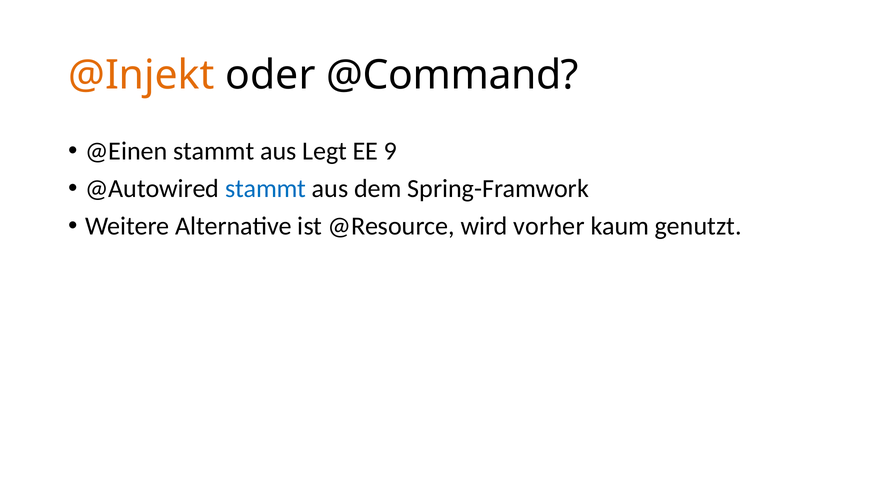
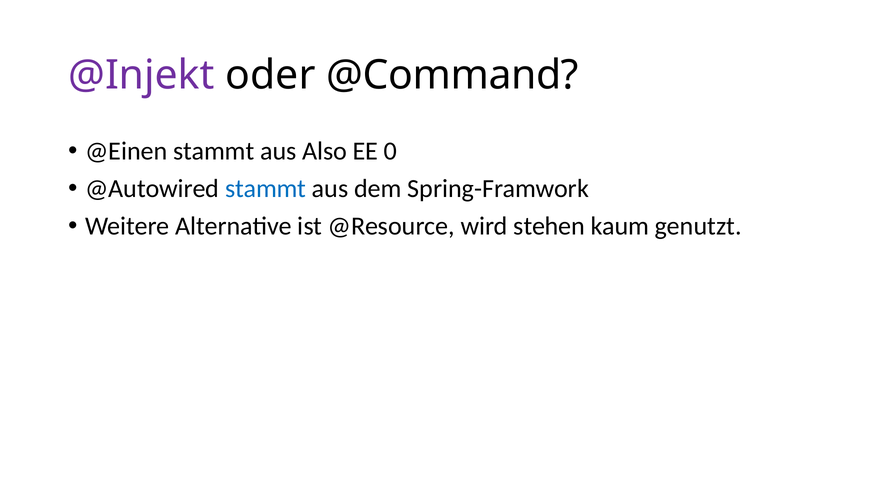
@Injekt colour: orange -> purple (141, 75)
Legt: Legt -> Also (325, 151)
9: 9 -> 0 (390, 151)
vorher: vorher -> stehen (549, 226)
